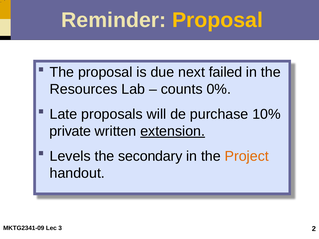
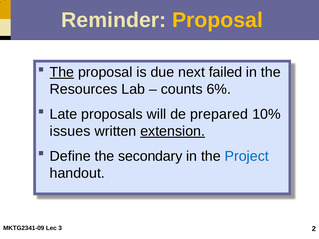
The underline: none -> present (62, 72)
0%: 0% -> 6% (219, 89)
purchase: purchase -> prepared (219, 114)
private: private -> issues (70, 131)
Levels: Levels -> Define (70, 156)
Project colour: orange -> blue (247, 156)
